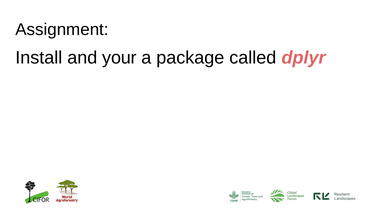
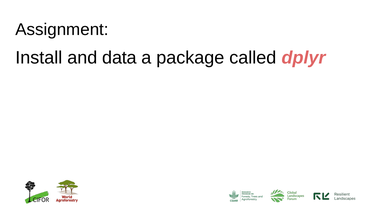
your: your -> data (119, 58)
